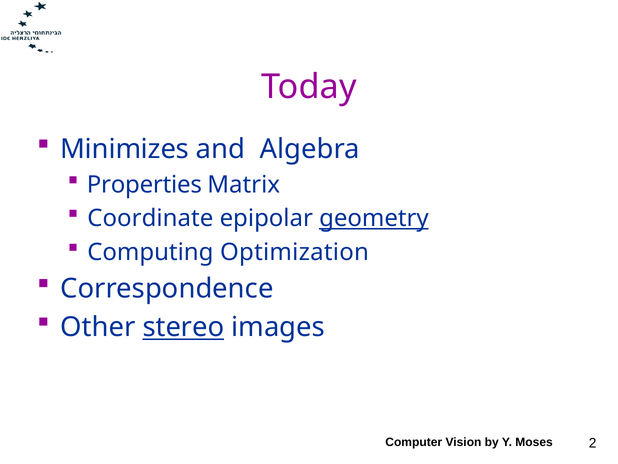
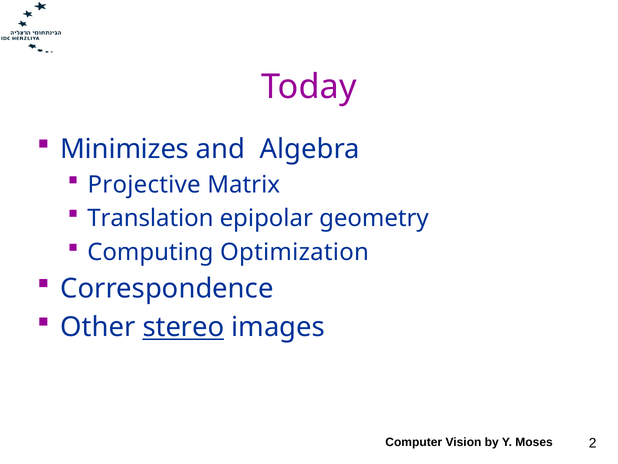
Properties: Properties -> Projective (144, 184)
Coordinate: Coordinate -> Translation (150, 218)
geometry underline: present -> none (374, 218)
